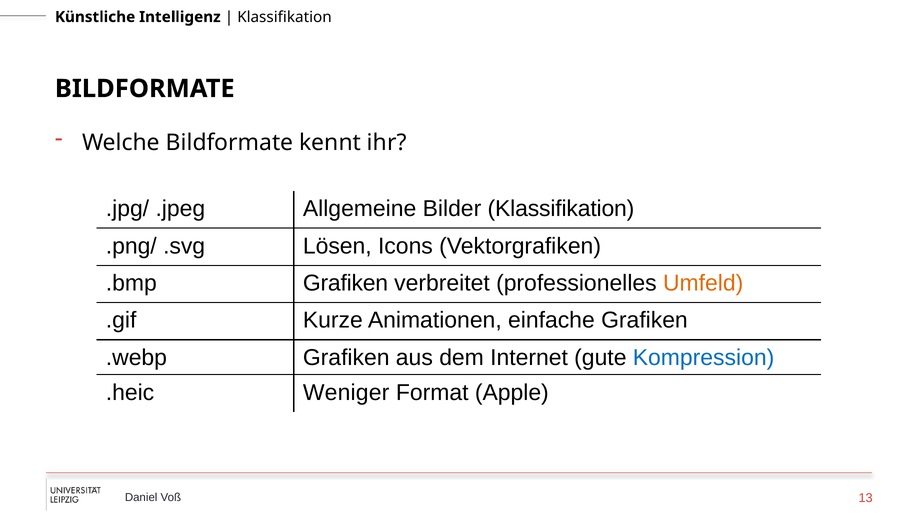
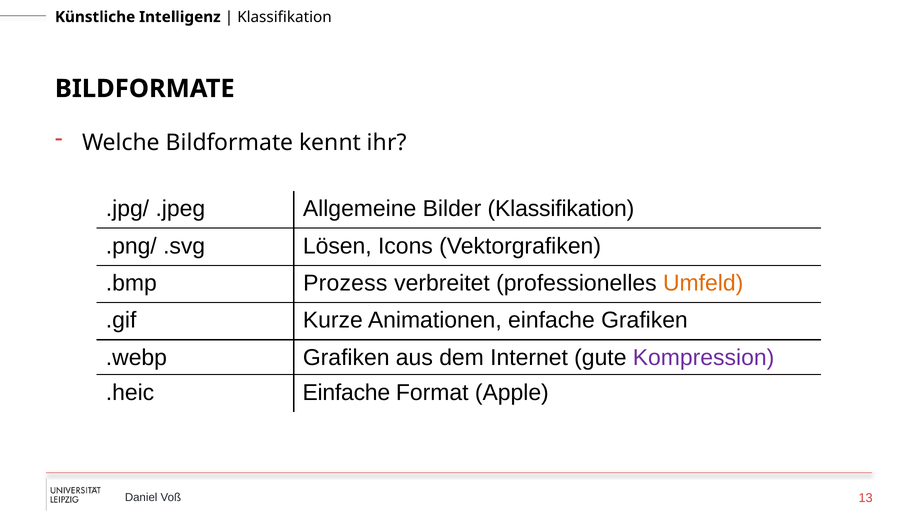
.bmp Grafiken: Grafiken -> Prozess (345, 283)
Kompression colour: blue -> purple (704, 358)
.heic Weniger: Weniger -> Einfache (346, 393)
